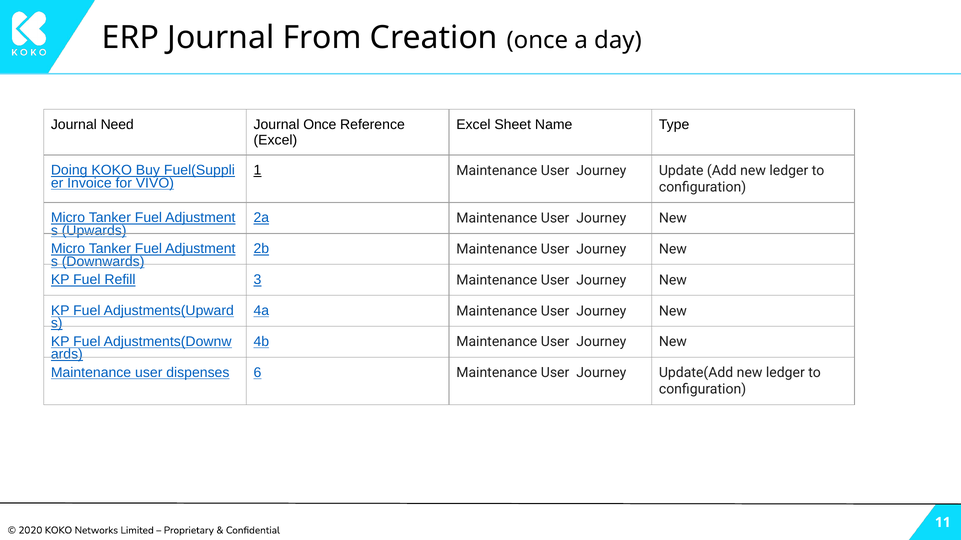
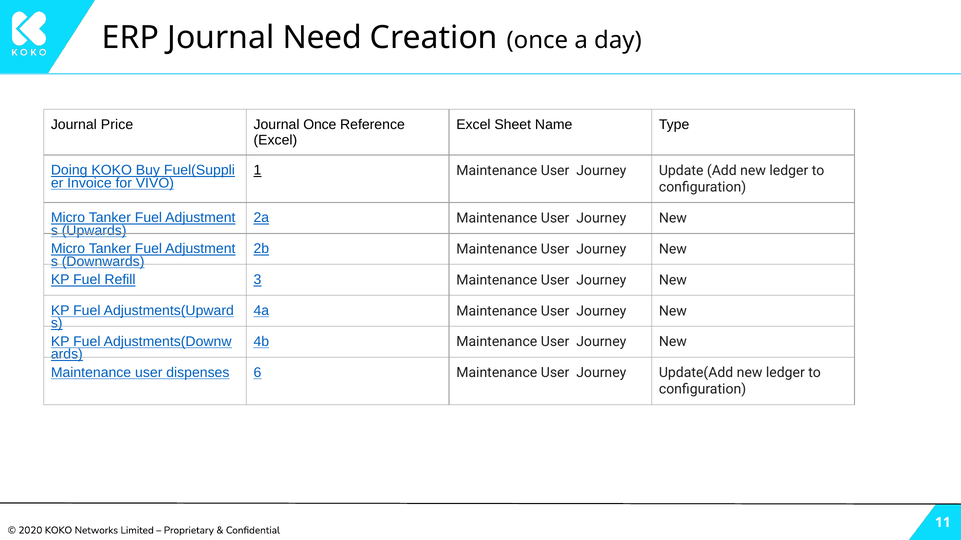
From: From -> Need (322, 38)
Need: Need -> Price (117, 125)
